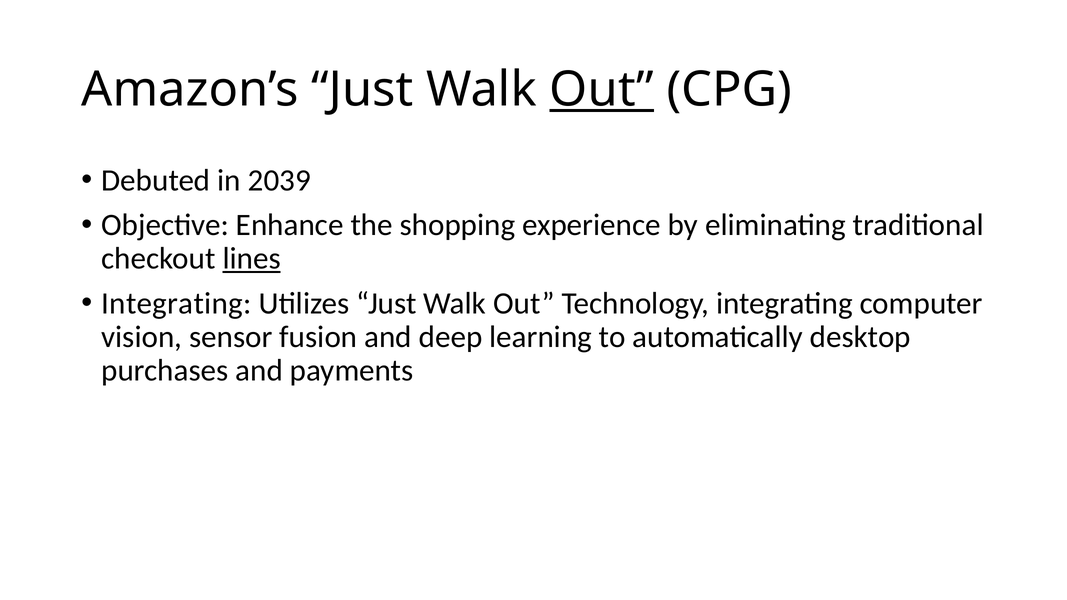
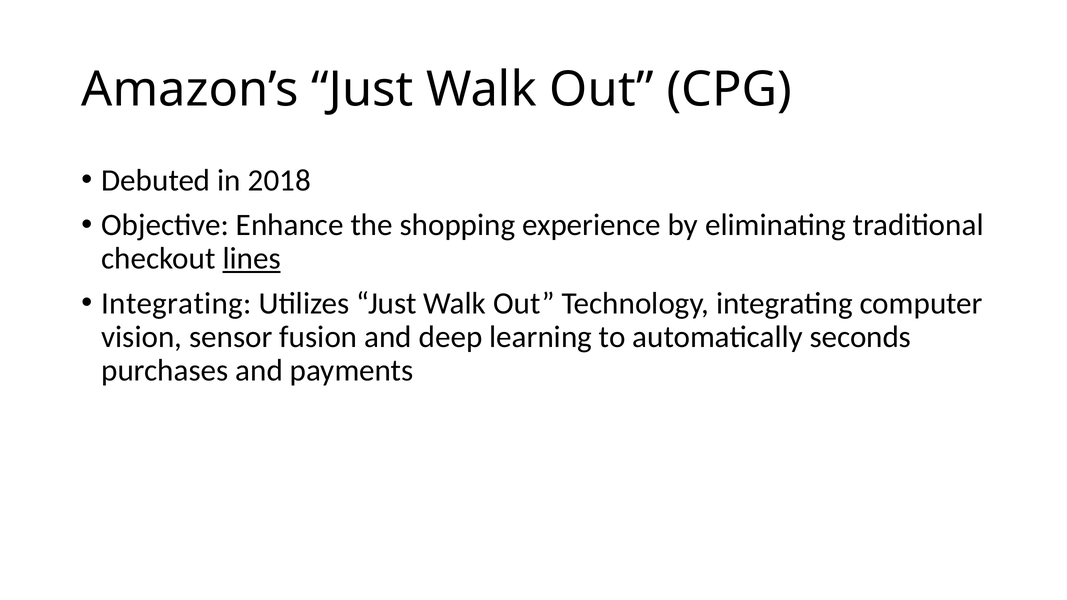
Out underline: present -> none (602, 90)
2039: 2039 -> 2018 (279, 180)
desktop: desktop -> seconds (860, 337)
